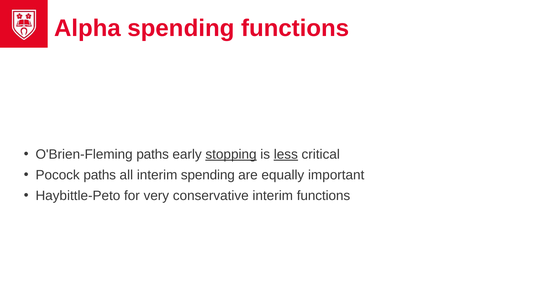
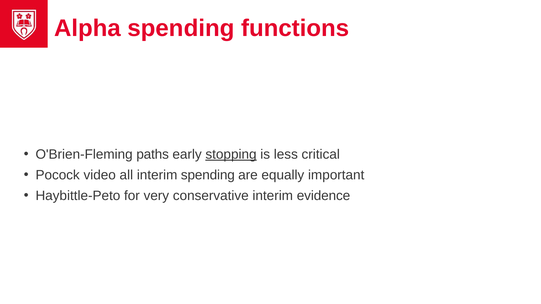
less underline: present -> none (286, 154)
Pocock paths: paths -> video (100, 175)
interim functions: functions -> evidence (323, 196)
